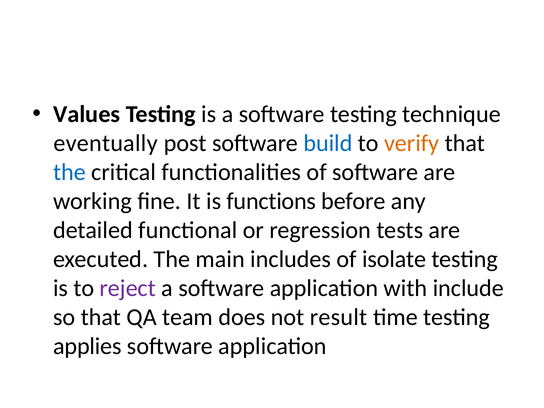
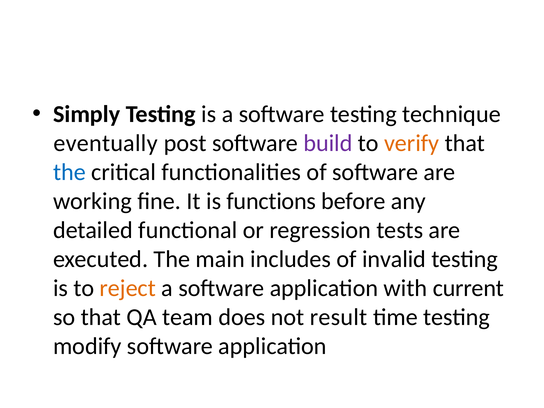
Values: Values -> Simply (87, 114)
build colour: blue -> purple (328, 143)
isolate: isolate -> invalid (394, 259)
reject colour: purple -> orange (128, 288)
include: include -> current (468, 288)
applies: applies -> modify (87, 346)
